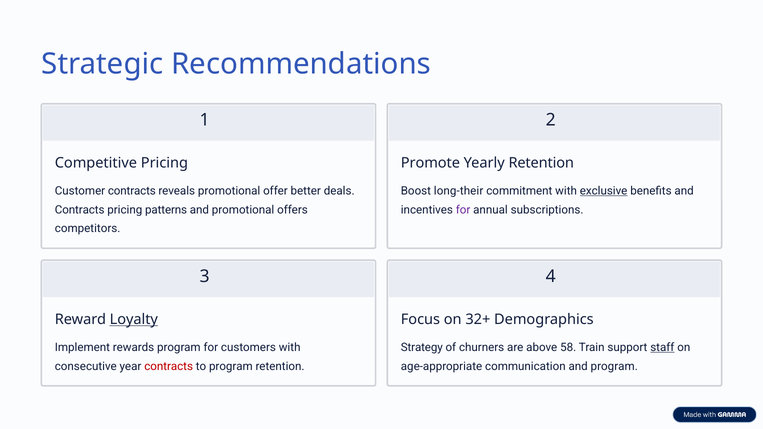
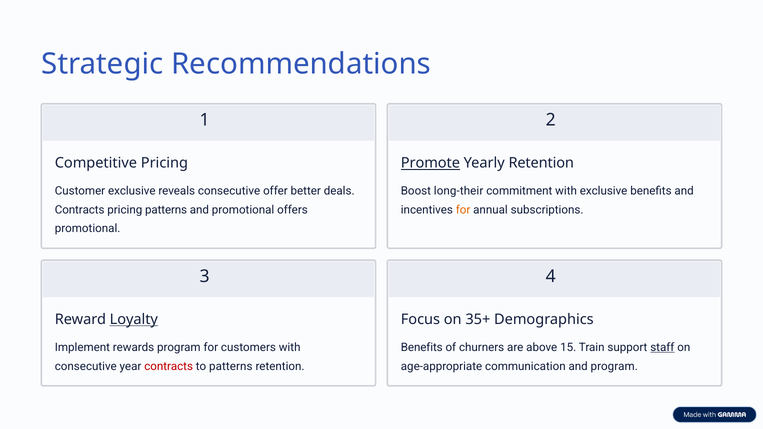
Promote underline: none -> present (430, 163)
Customer contracts: contracts -> exclusive (132, 191)
reveals promotional: promotional -> consecutive (229, 191)
exclusive underline: present -> none (604, 191)
for colour: purple -> orange (463, 210)
competitors: competitors -> promotional (88, 229)
32+: 32+ -> 35+ (478, 320)
Strategy: Strategy -> Benefits (422, 347)
58: 58 -> 15 (568, 347)
to program: program -> patterns (231, 366)
